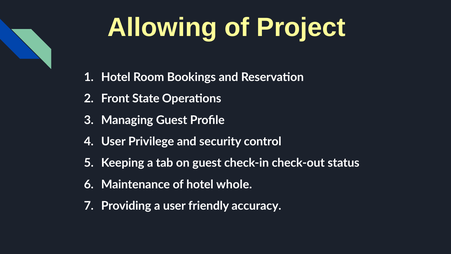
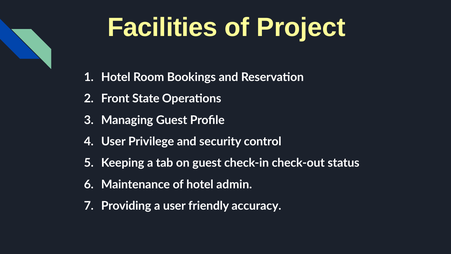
Allowing: Allowing -> Facilities (162, 27)
whole: whole -> admin (234, 184)
